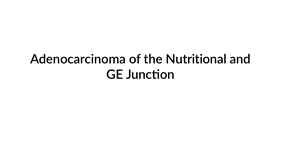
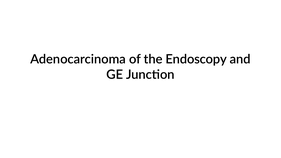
Nutritional: Nutritional -> Endoscopy (196, 59)
